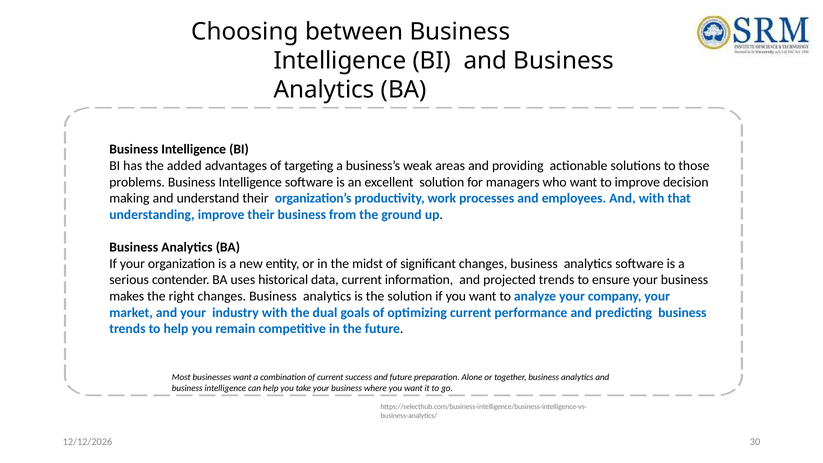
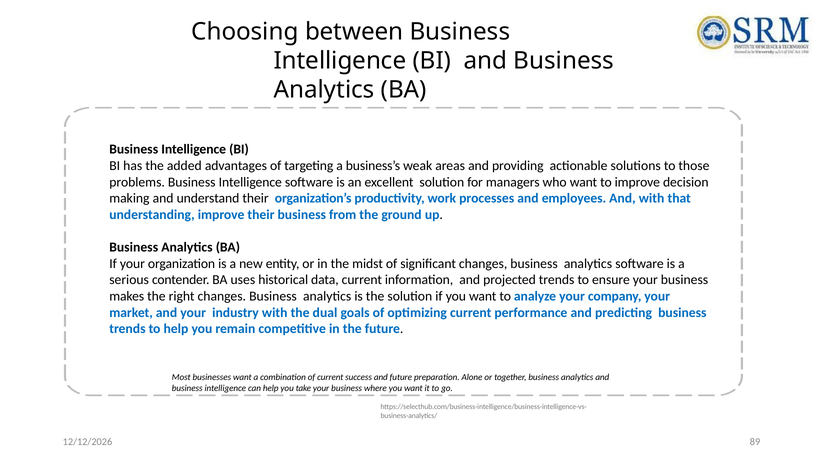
30: 30 -> 89 (755, 442)
